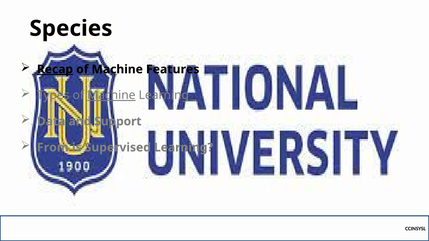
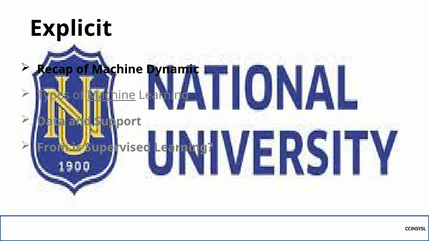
Species: Species -> Explicit (71, 28)
Recap underline: present -> none (55, 69)
Features: Features -> Dynamic (173, 69)
